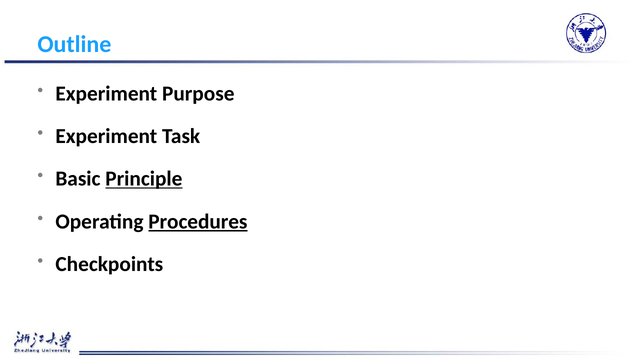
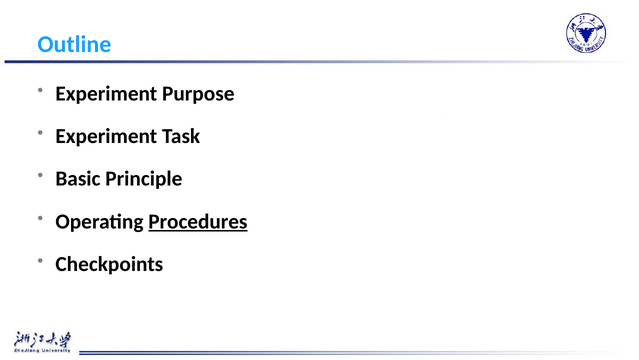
Principle underline: present -> none (144, 179)
